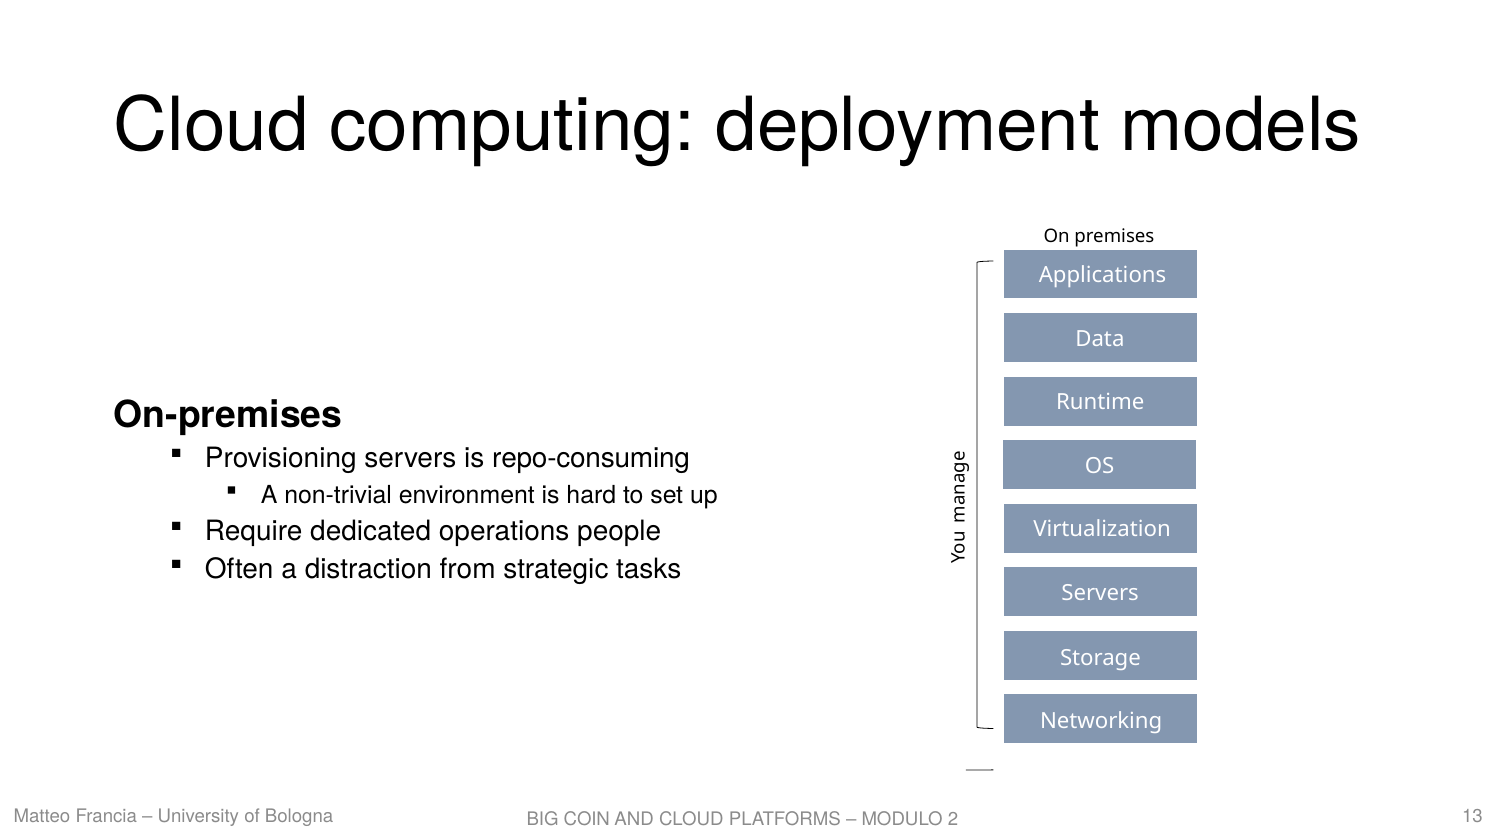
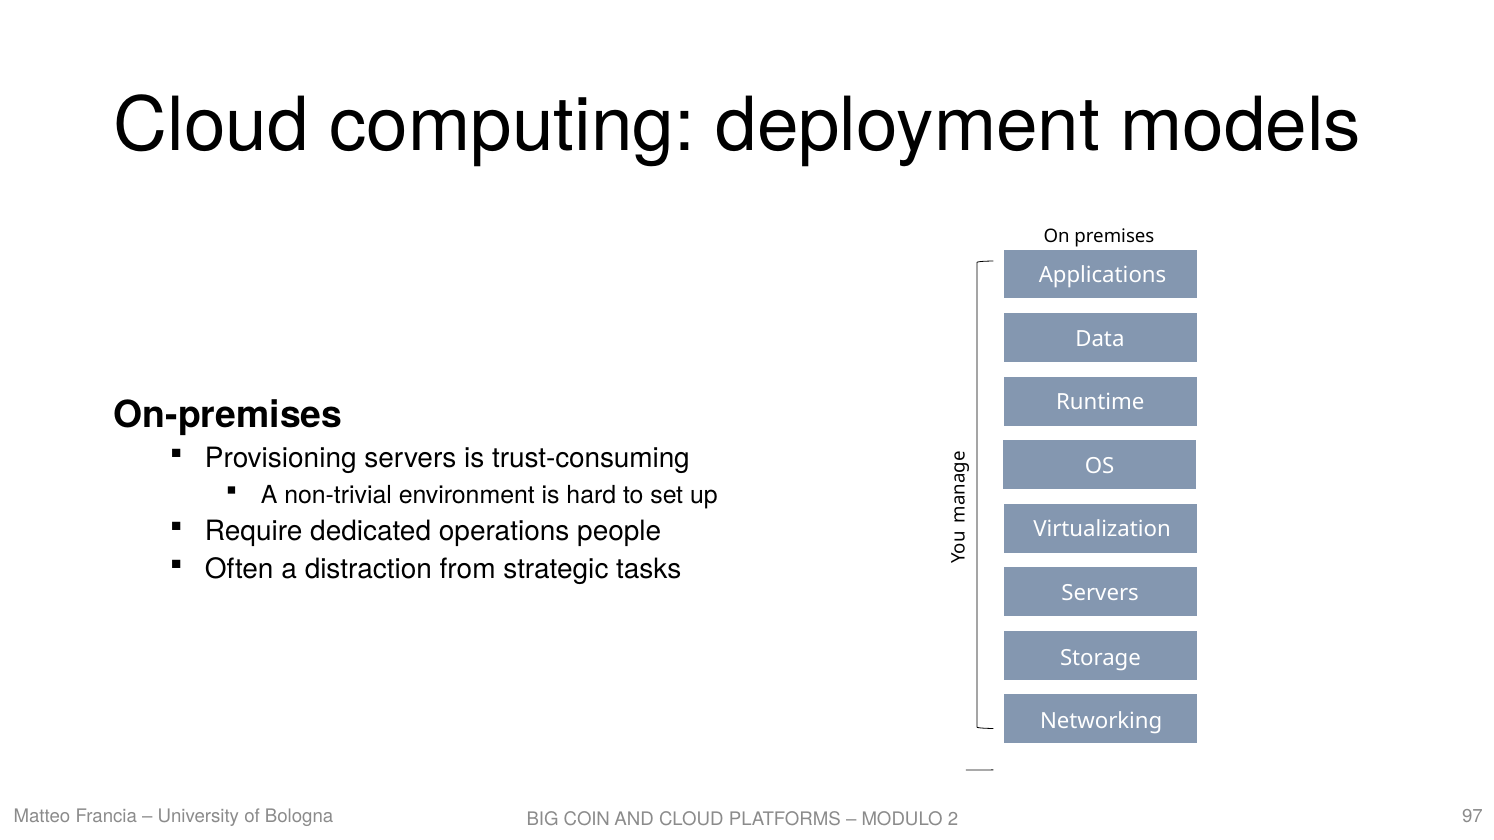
repo-consuming: repo-consuming -> trust-consuming (591, 459)
13: 13 -> 97 (1472, 817)
